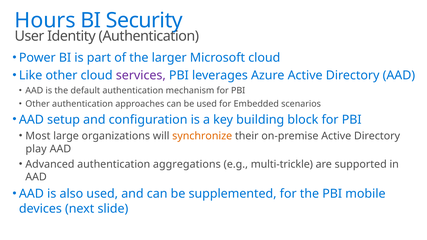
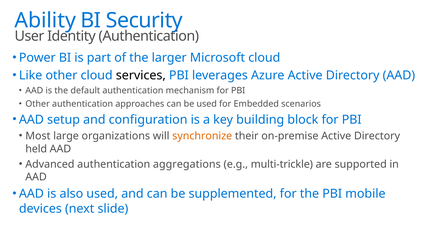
Hours: Hours -> Ability (45, 21)
services colour: purple -> black (141, 75)
play: play -> held (36, 149)
